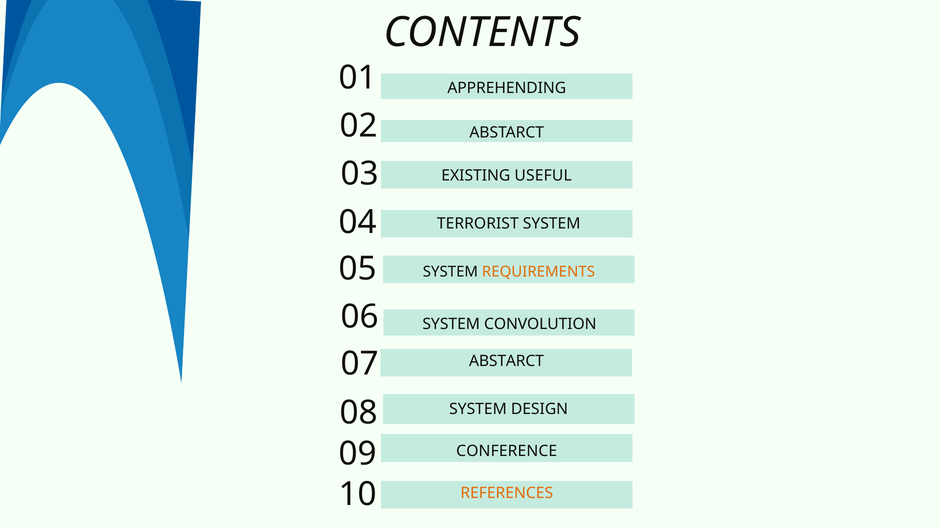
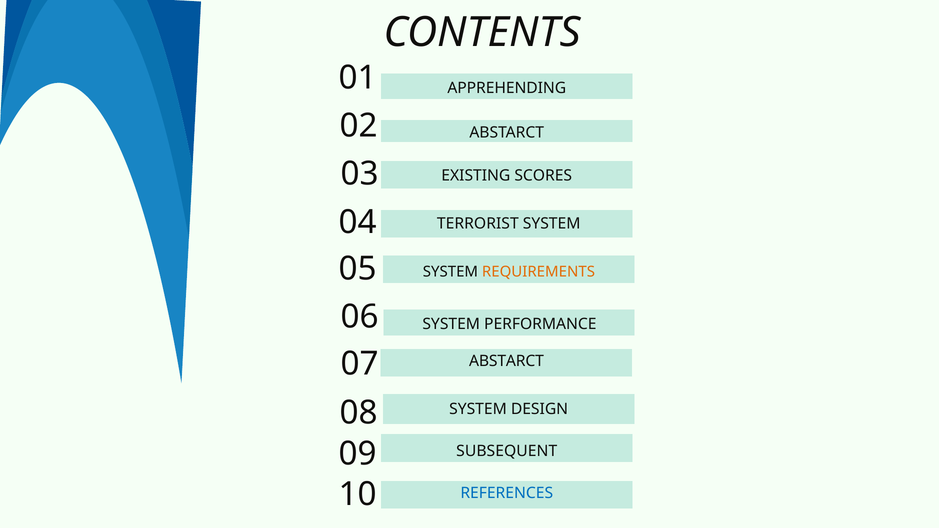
USEFUL: USEFUL -> SCORES (543, 175)
CONVOLUTION: CONVOLUTION -> PERFORMANCE (540, 324)
CONFERENCE: CONFERENCE -> SUBSEQUENT (507, 451)
REFERENCES colour: orange -> blue (507, 493)
